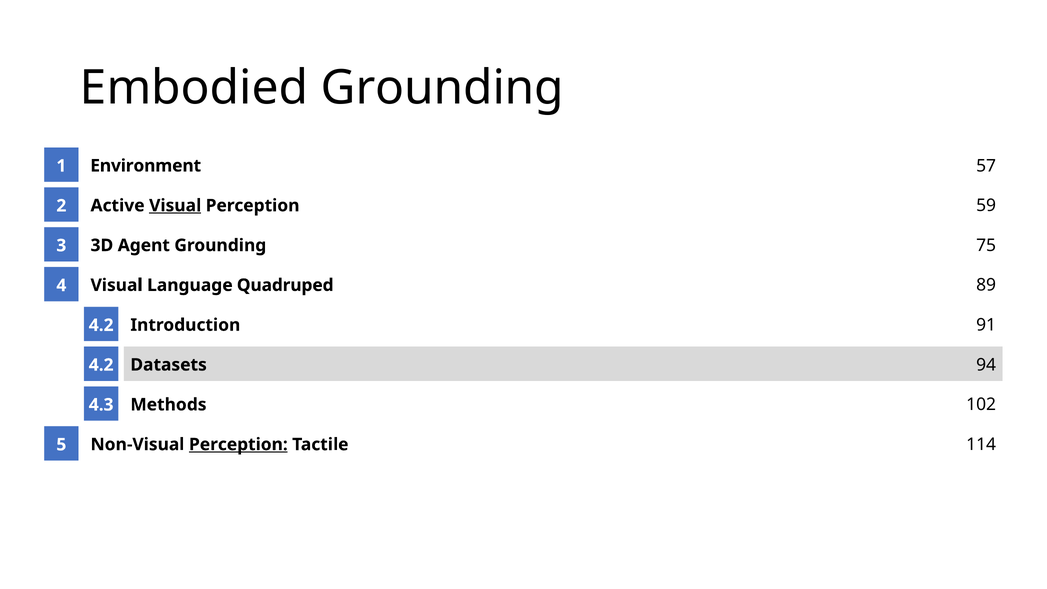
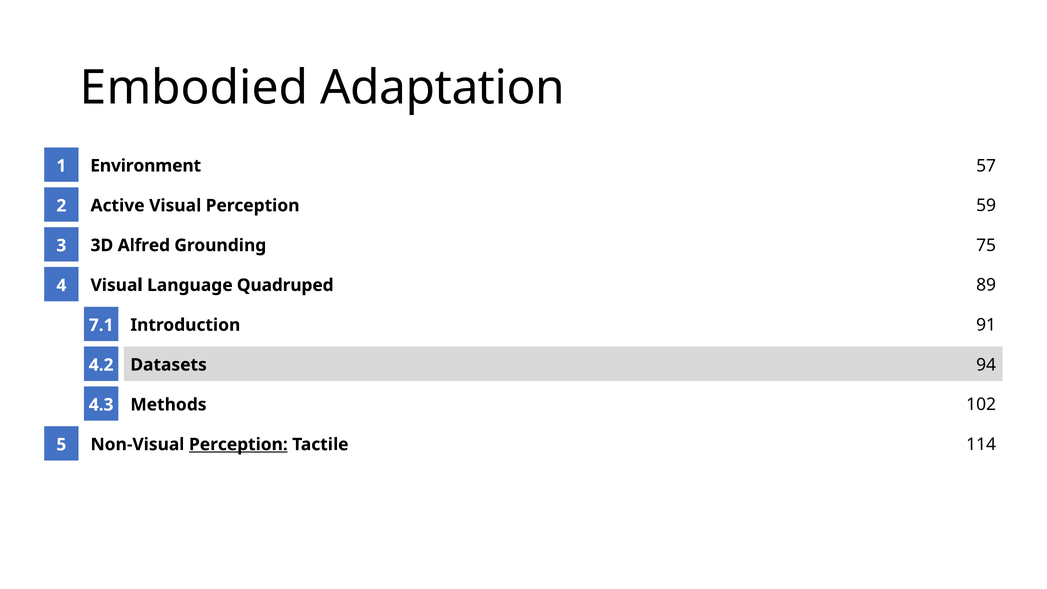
Embodied Grounding: Grounding -> Adaptation (442, 88)
Visual underline: present -> none (175, 206)
Agent: Agent -> Alfred (144, 245)
4.2: 4.2 -> 7.1 (101, 325)
